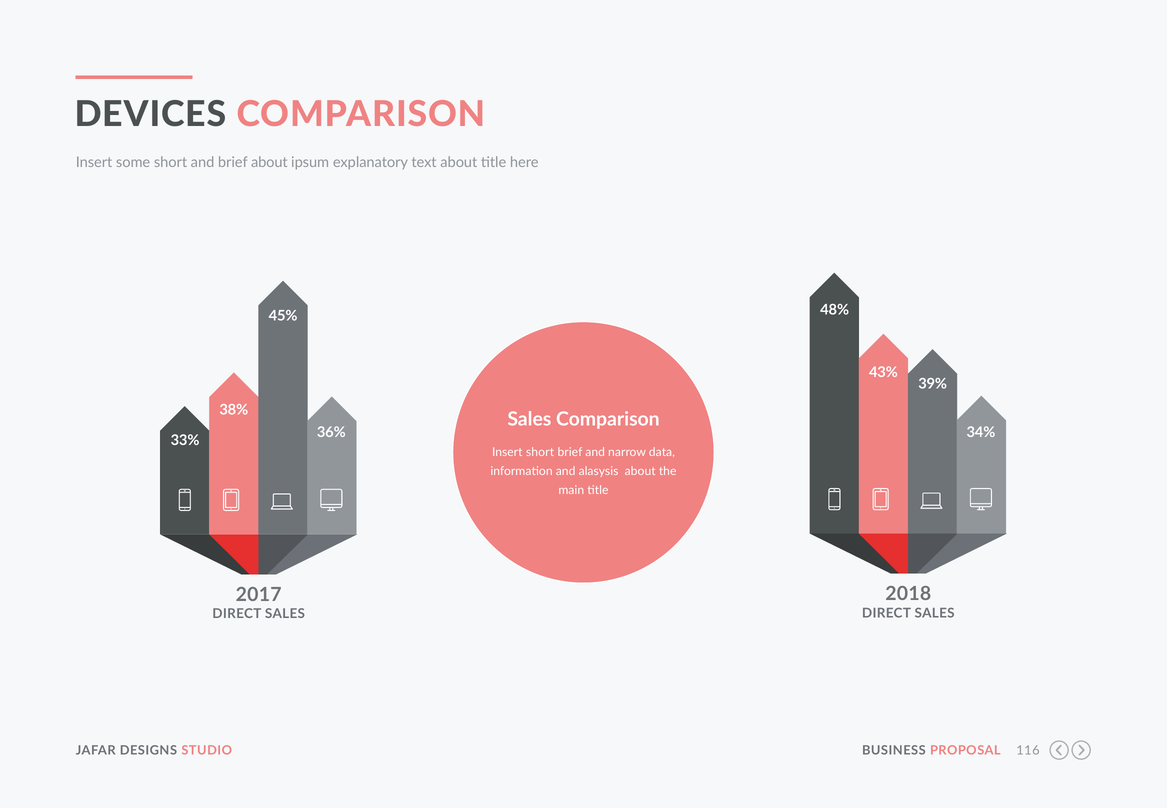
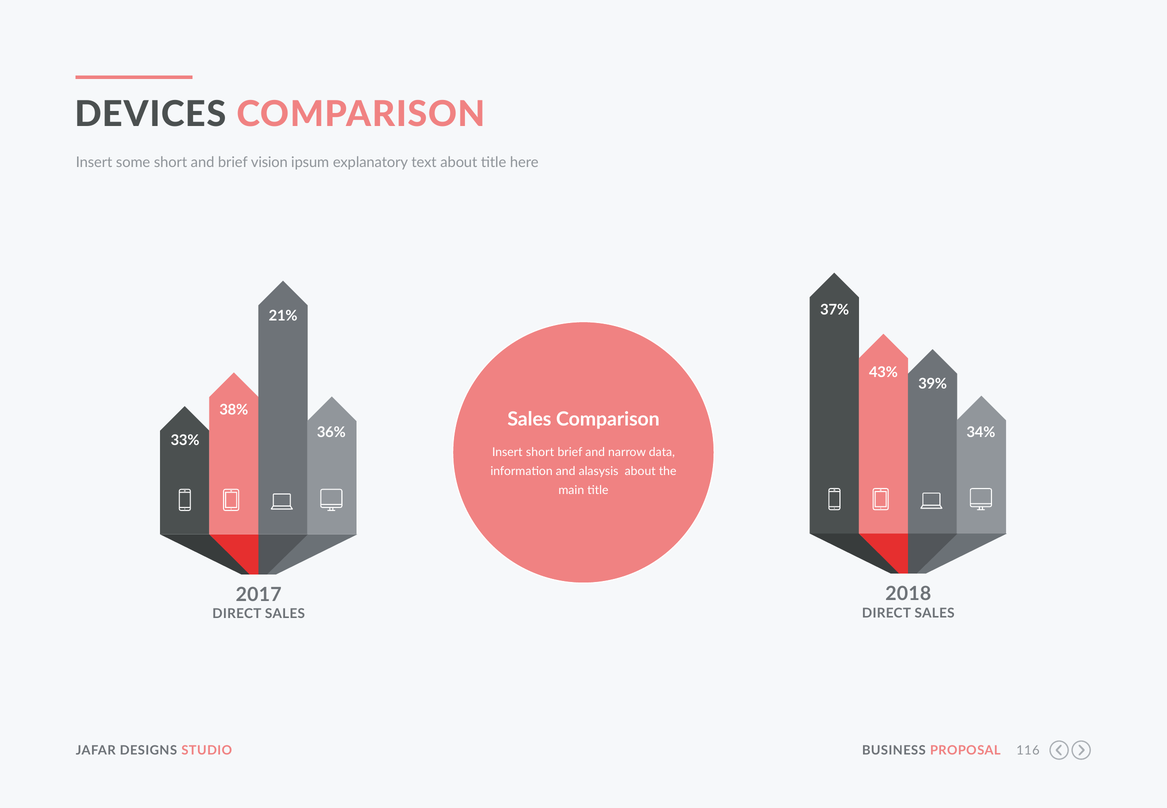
brief about: about -> vision (269, 162)
48%: 48% -> 37% (835, 310)
45%: 45% -> 21% (283, 316)
